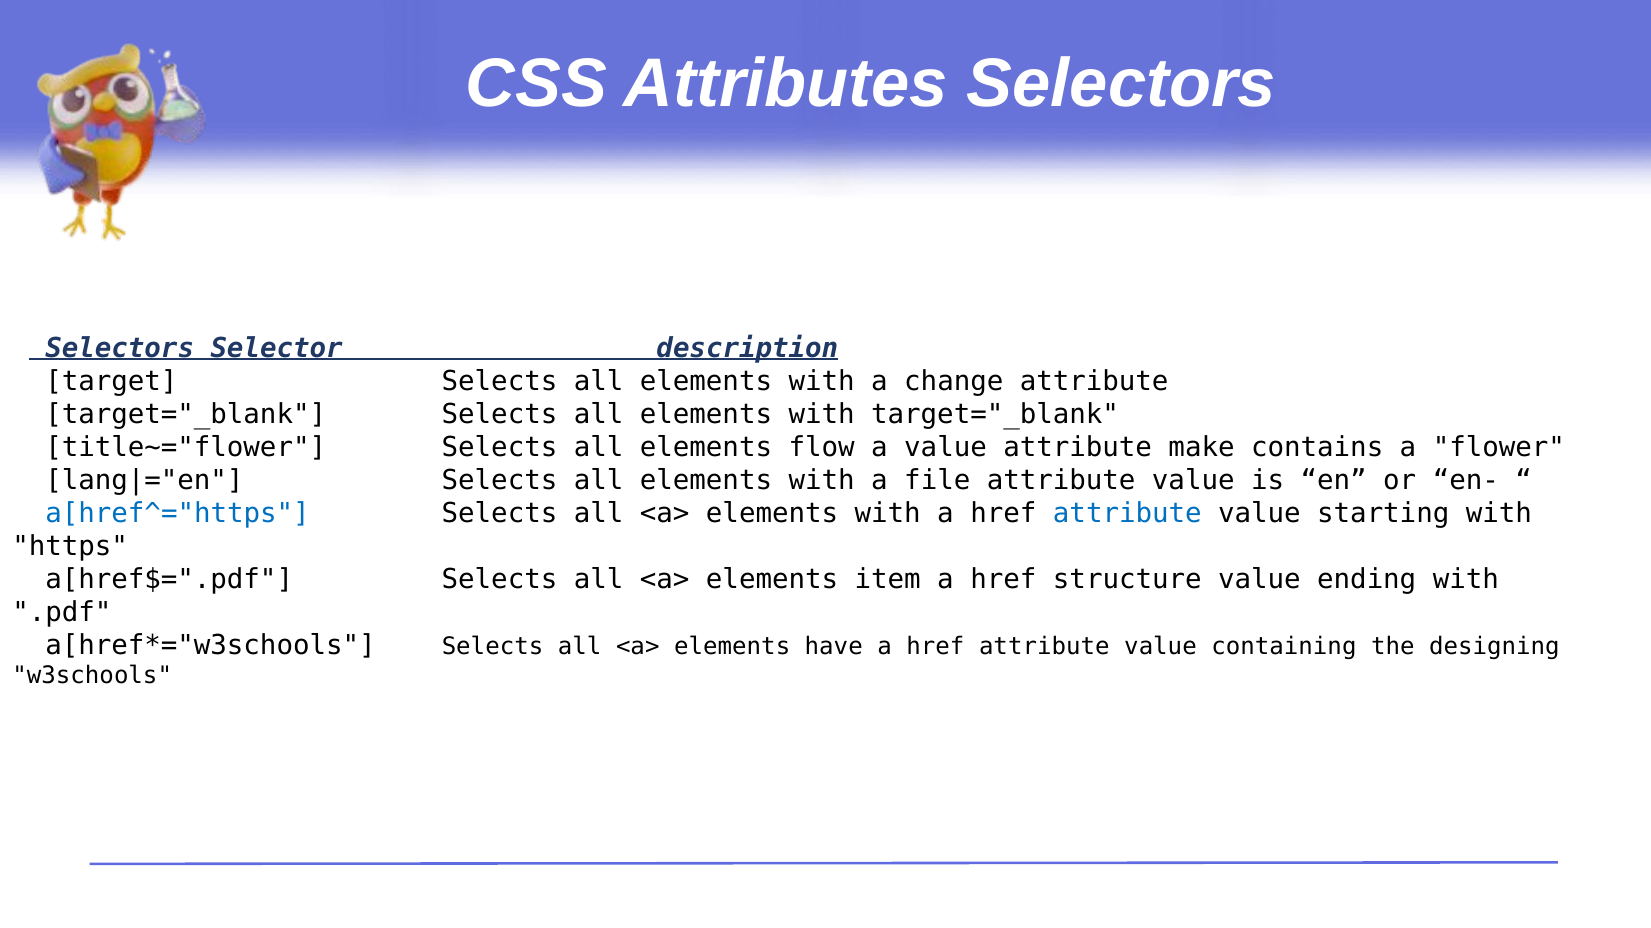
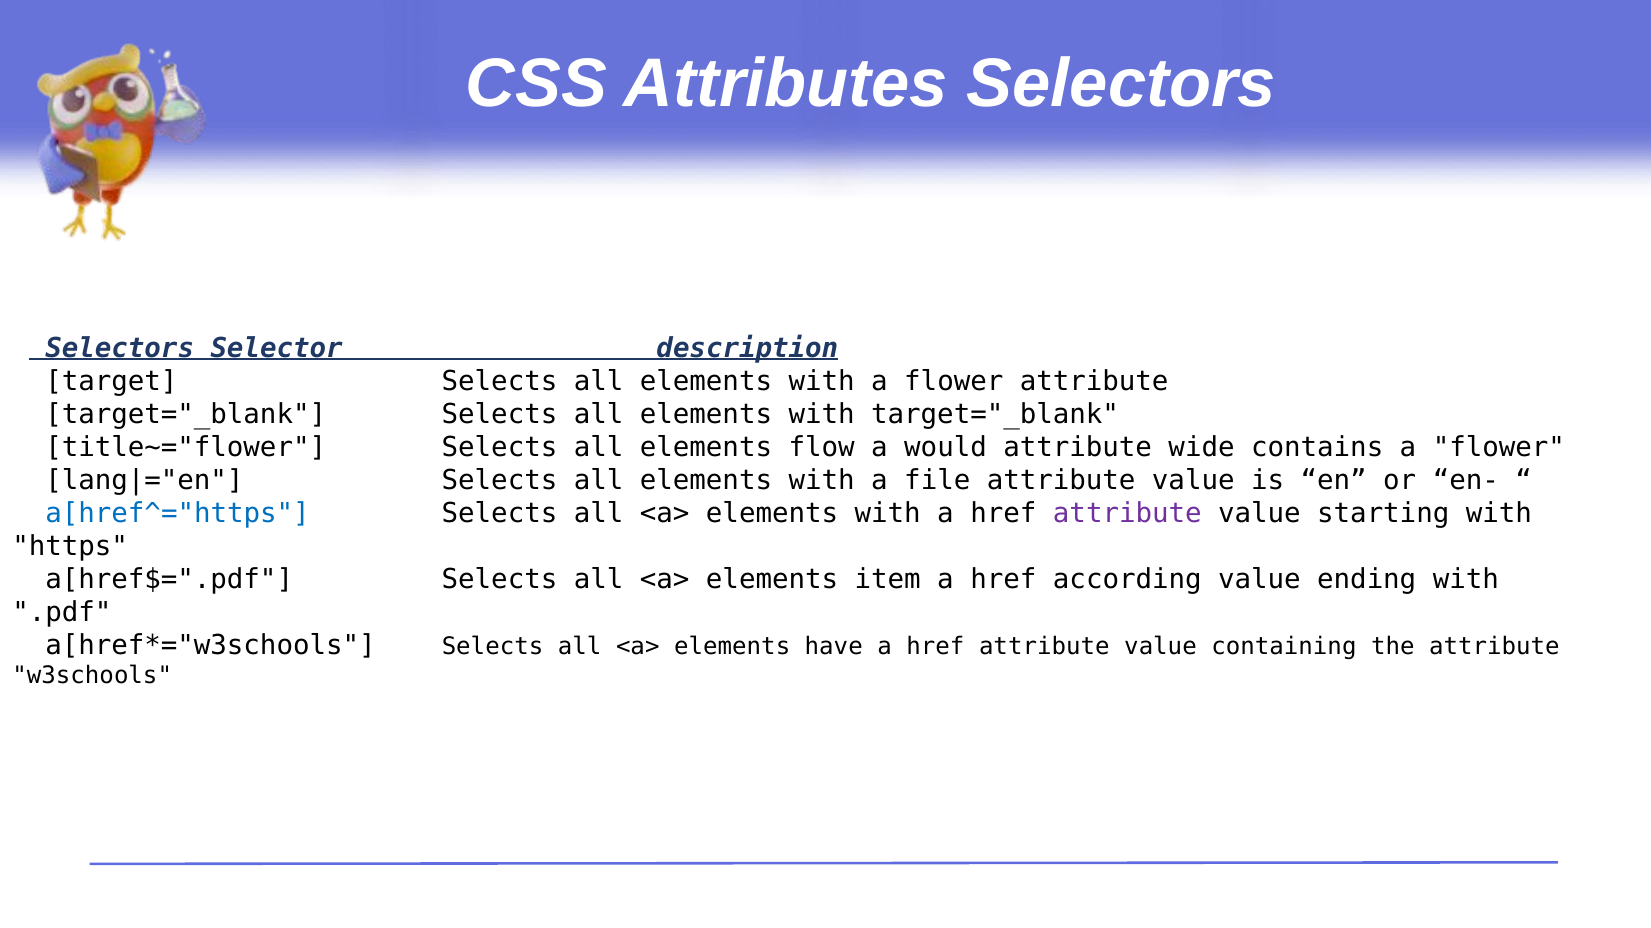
with a change: change -> flower (954, 382)
a value: value -> would (946, 448)
make: make -> wide (1202, 448)
attribute colour: blue -> purple (1127, 514)
structure: structure -> according (1127, 580)
the designing: designing -> attribute (1494, 647)
